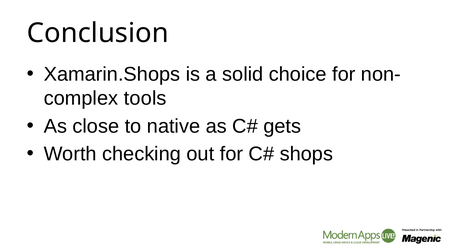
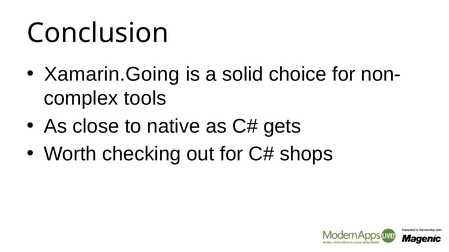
Xamarin.Shops: Xamarin.Shops -> Xamarin.Going (112, 75)
